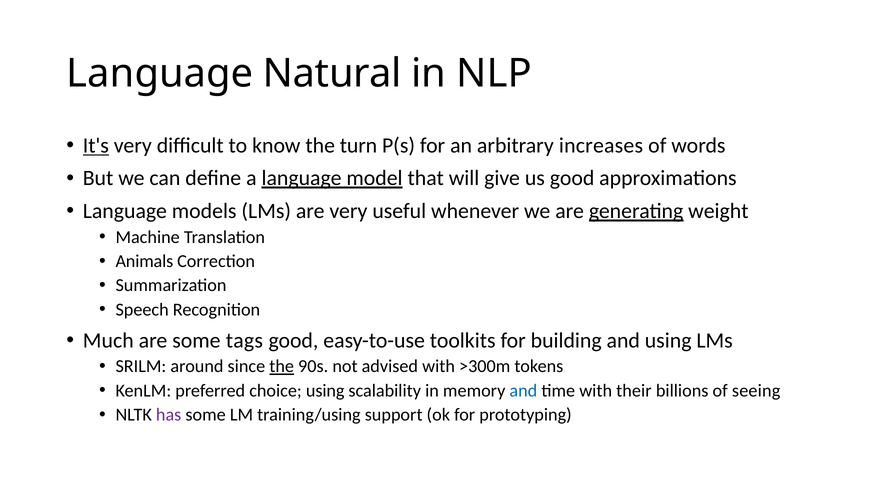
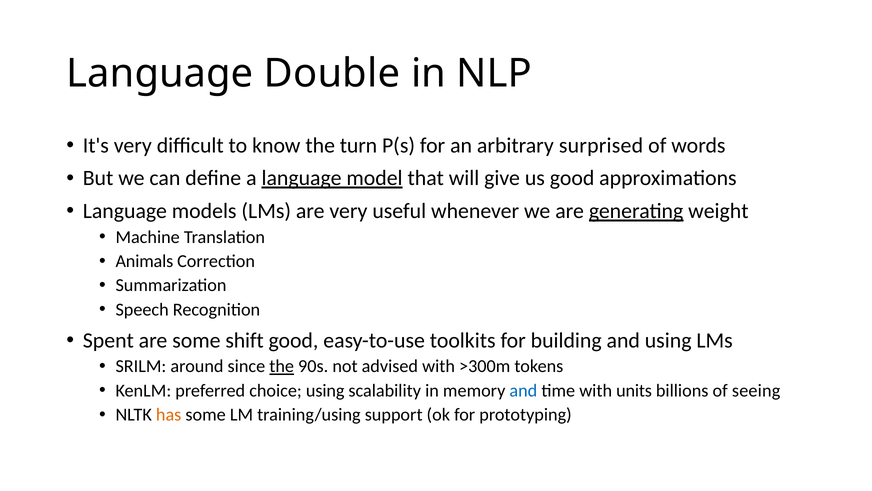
Natural: Natural -> Double (332, 73)
It's underline: present -> none (96, 145)
increases: increases -> surprised (601, 145)
Much: Much -> Spent (108, 340)
tags: tags -> shift (245, 340)
their: their -> units (634, 390)
has colour: purple -> orange (169, 414)
